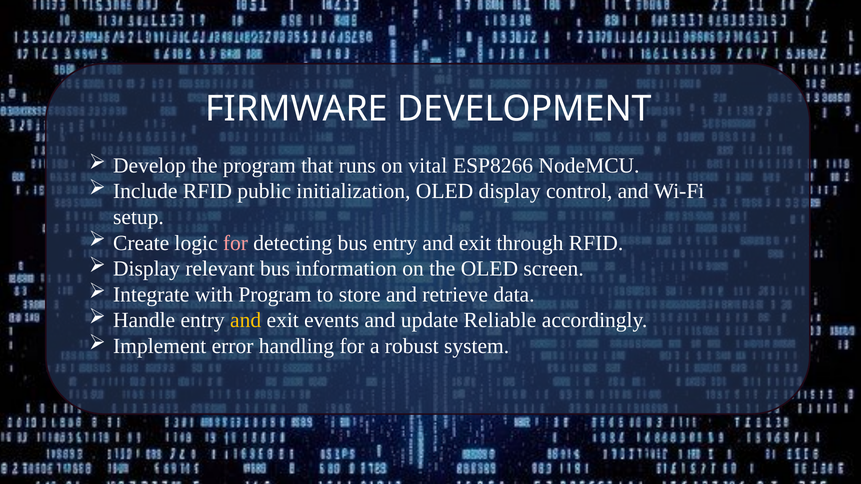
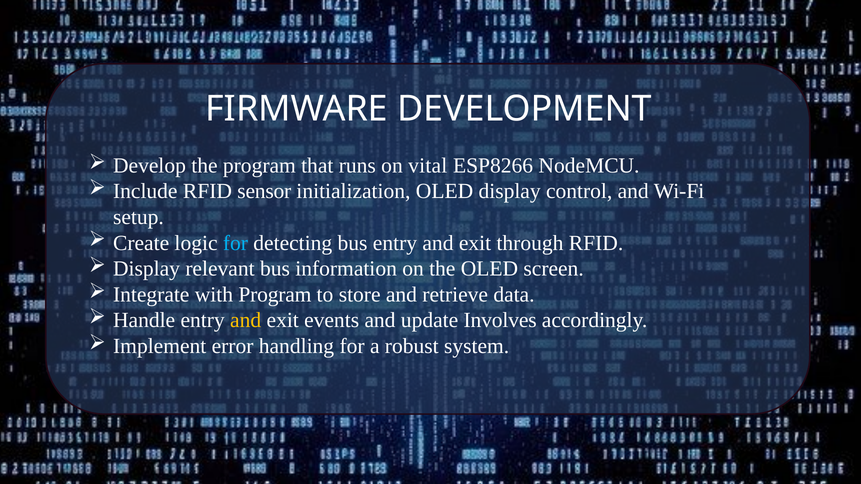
public: public -> sensor (264, 191)
for colour: pink -> light blue (235, 243)
Reliable: Reliable -> Involves (500, 321)
